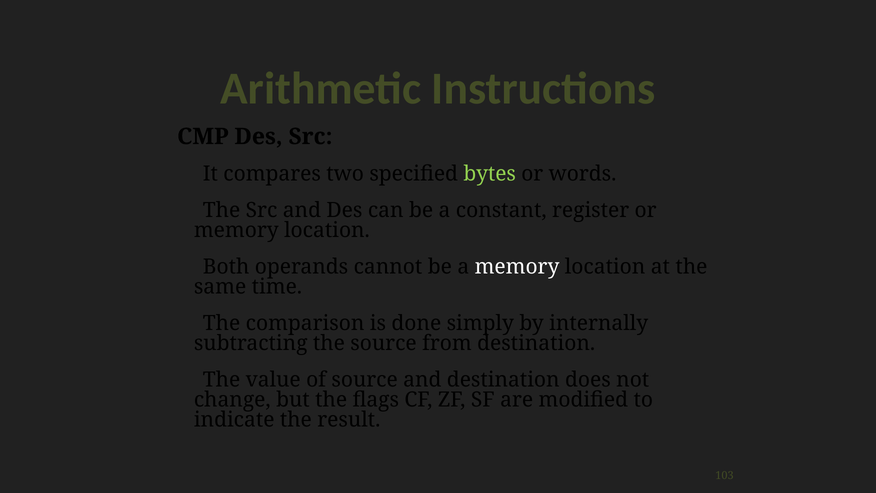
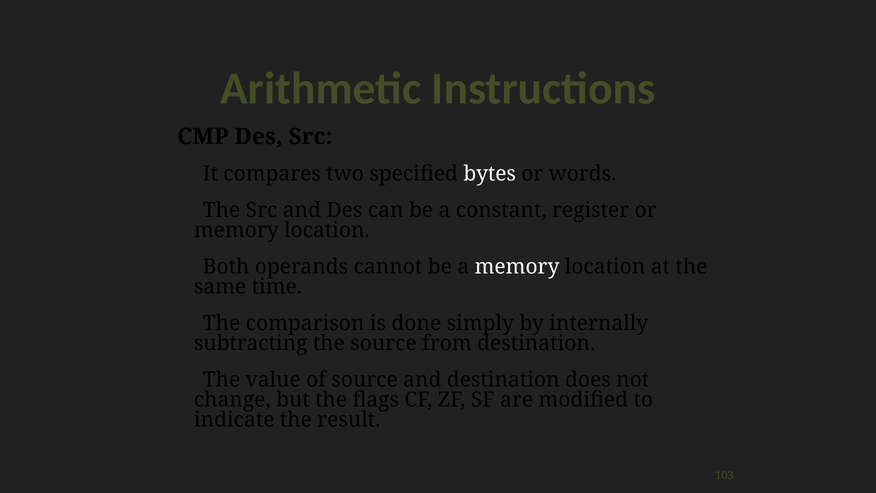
bytes colour: light green -> white (490, 174)
